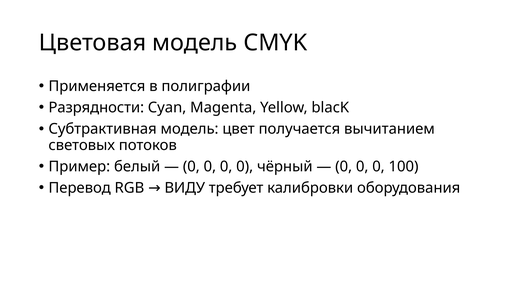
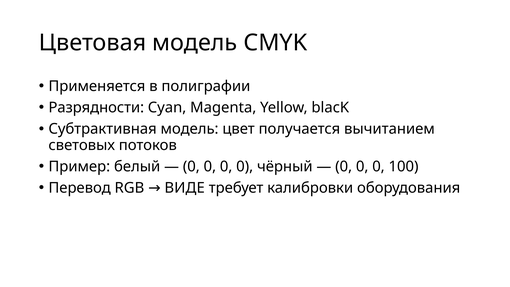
ВИДУ: ВИДУ -> ВИДЕ (185, 188)
